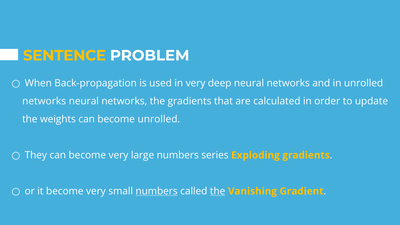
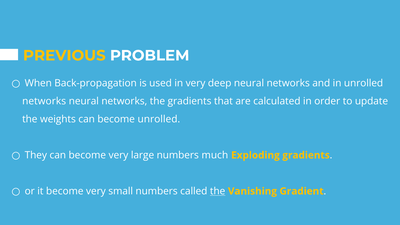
SENTENCE: SENTENCE -> PREVIOUS (64, 56)
series: series -> much (215, 155)
numbers underline: present -> none (157, 191)
